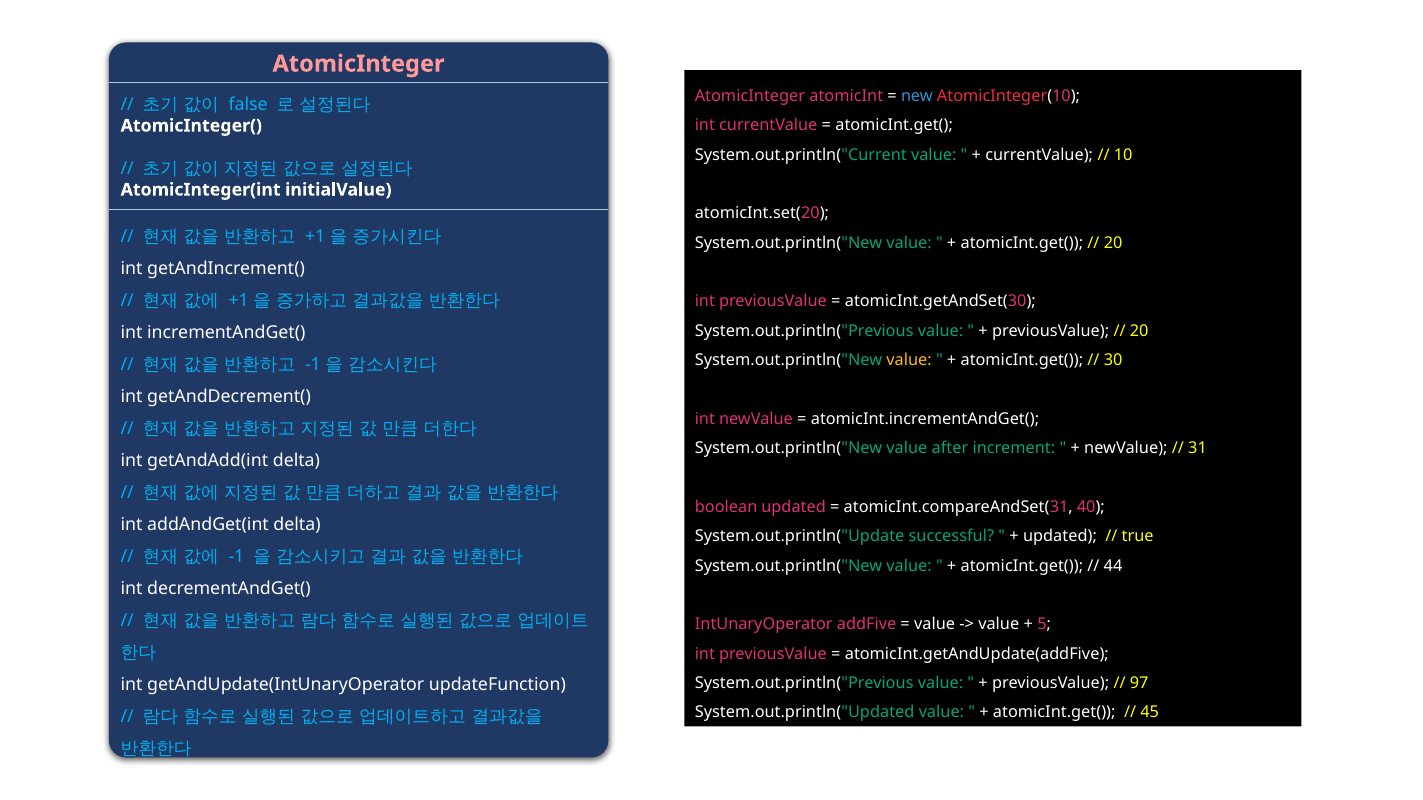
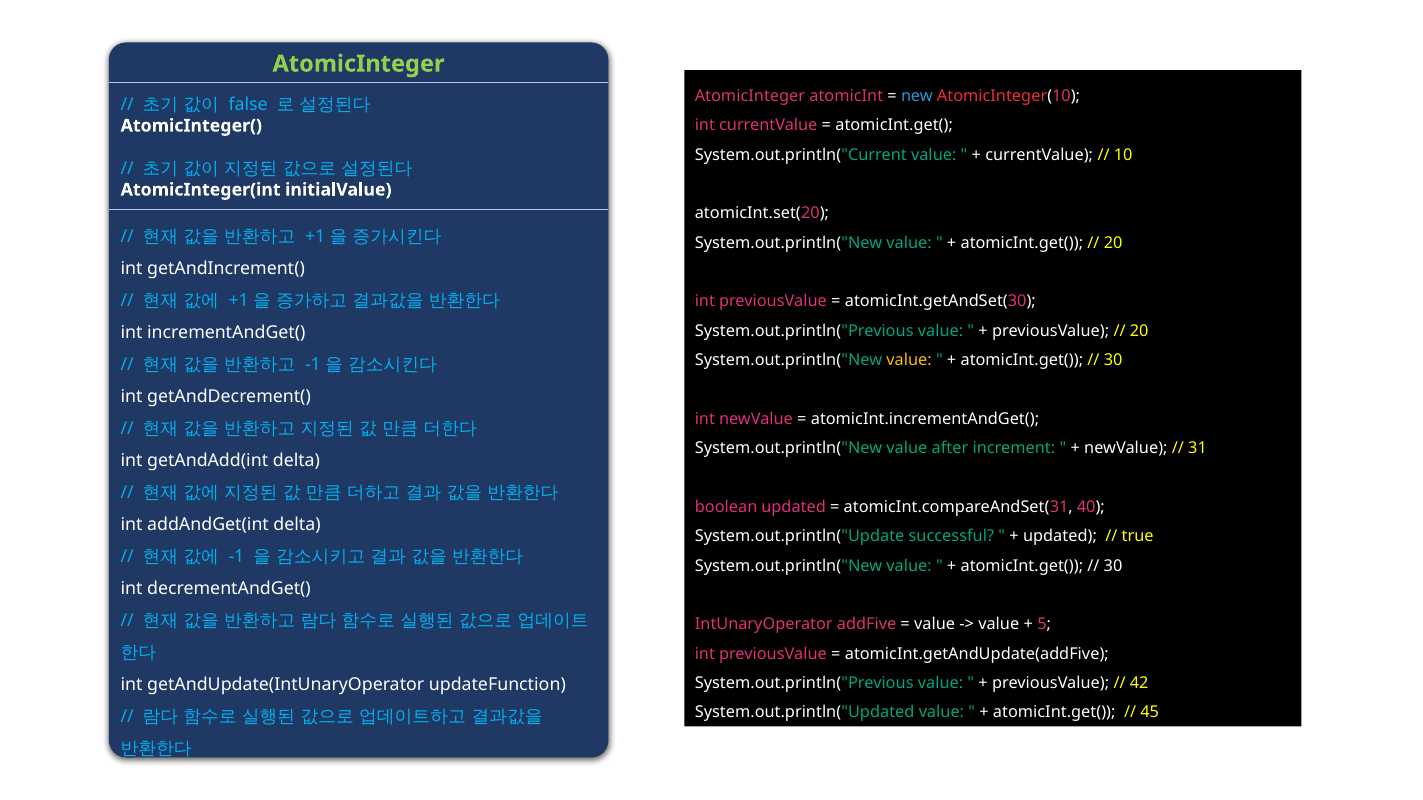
AtomicInteger colour: pink -> light green (359, 64)
44: 44 -> 30 (1113, 566)
97: 97 -> 42 (1139, 683)
